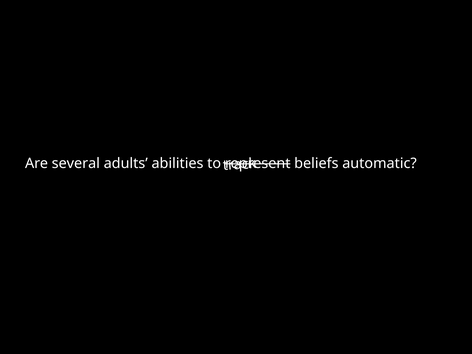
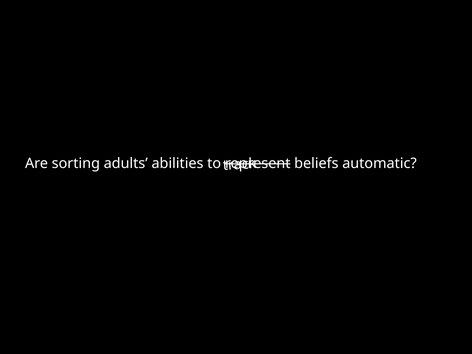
several: several -> sorting (76, 163)
